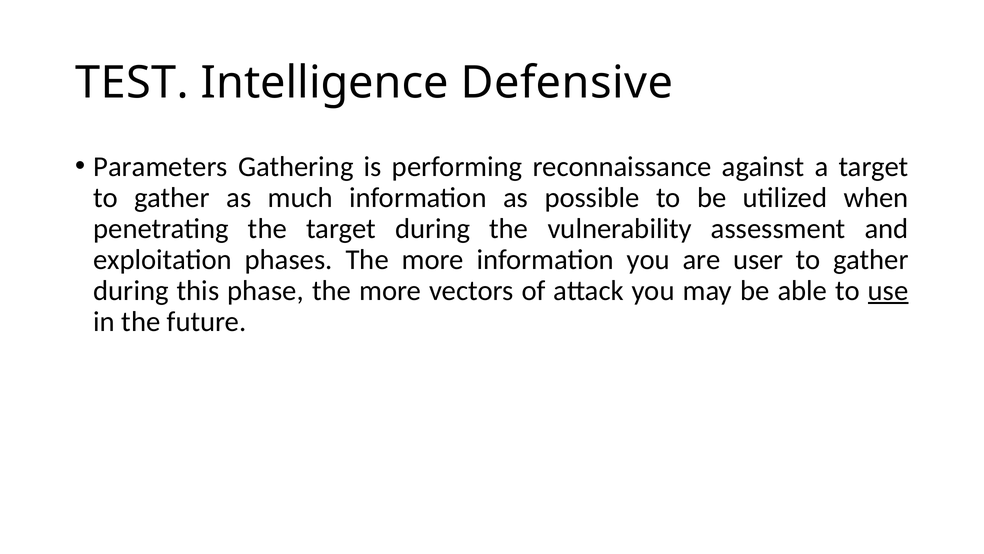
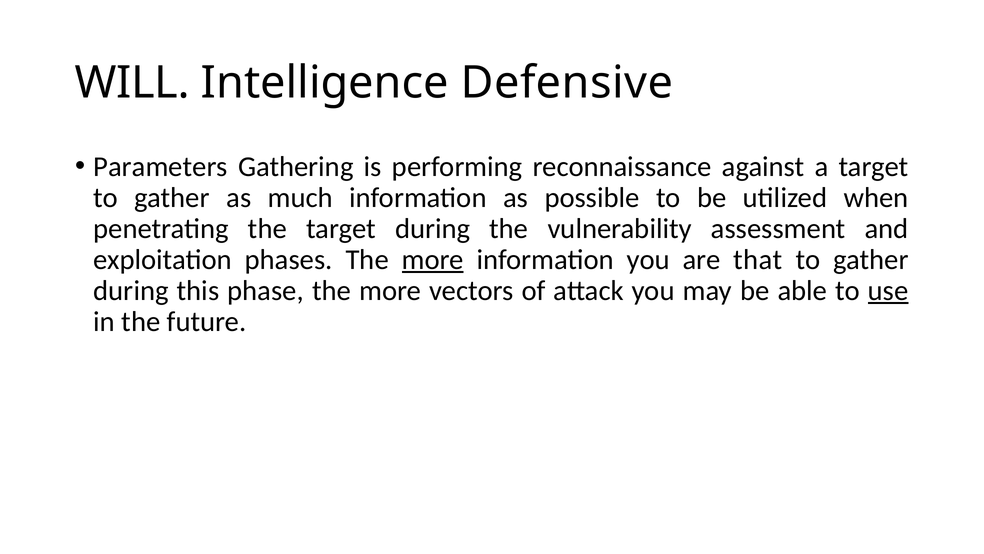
TEST: TEST -> WILL (132, 83)
more underline: none -> present (433, 259)
user: user -> that (758, 259)
